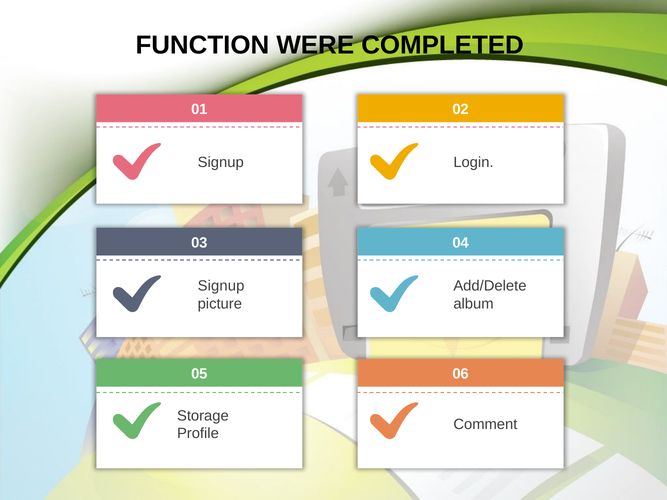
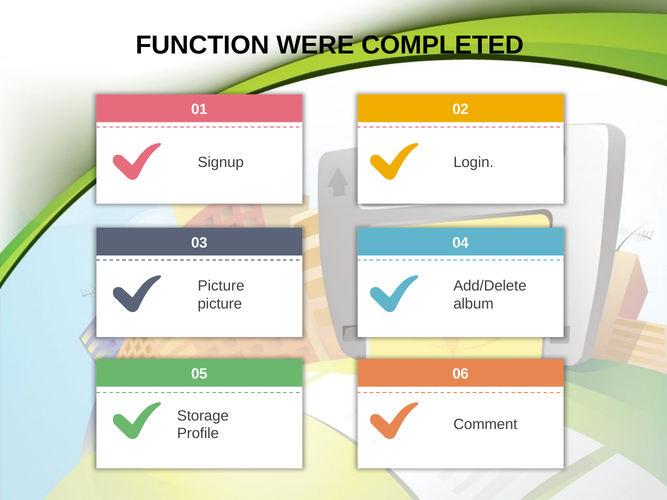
Signup: Signup -> Picture (221, 286)
